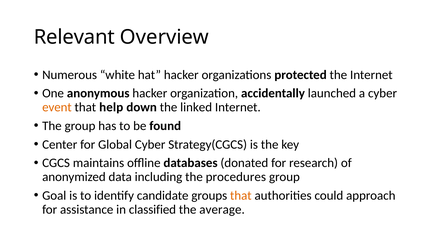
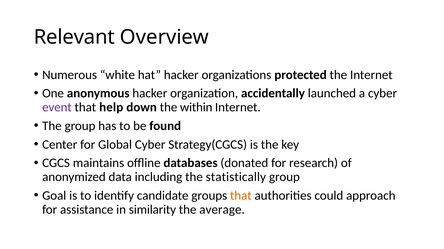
event colour: orange -> purple (57, 108)
linked: linked -> within (196, 108)
procedures: procedures -> statistically (236, 178)
classified: classified -> similarity (152, 210)
